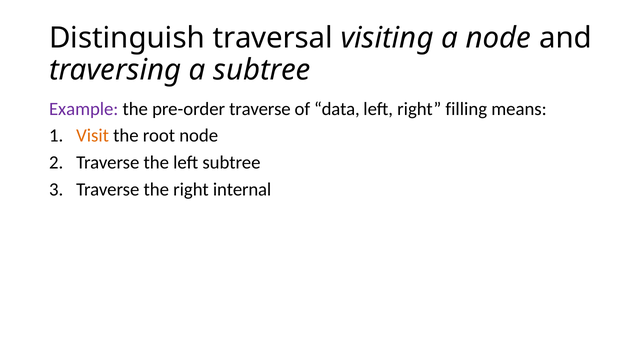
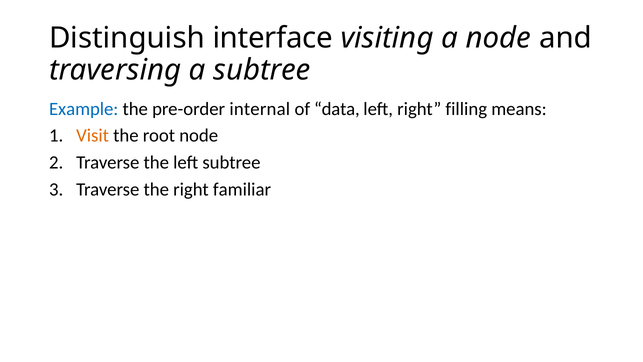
traversal: traversal -> interface (273, 38)
Example colour: purple -> blue (84, 109)
pre-order traverse: traverse -> internal (260, 109)
internal: internal -> familiar (242, 190)
